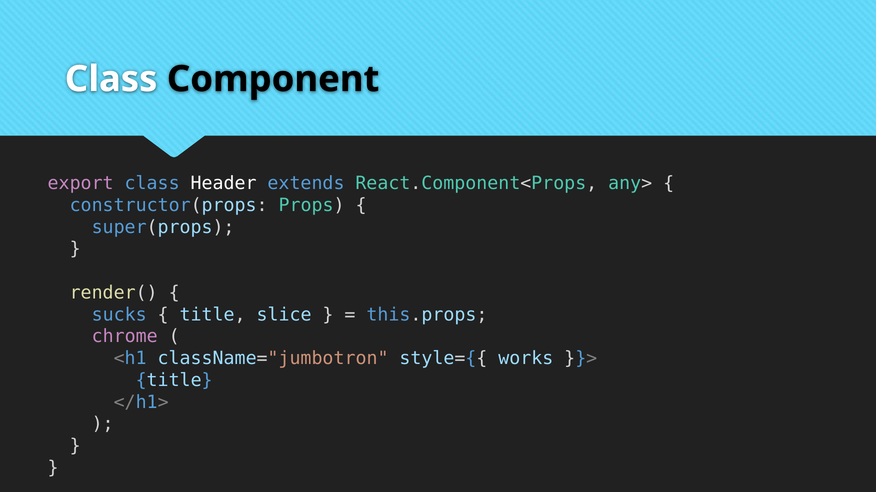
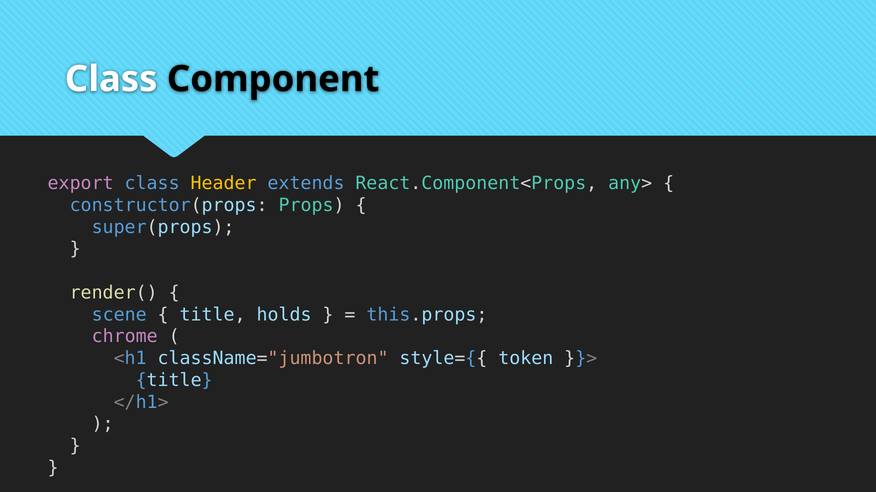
Header colour: white -> yellow (223, 184)
sucks: sucks -> scene (119, 315)
slice: slice -> holds (284, 315)
works: works -> token (526, 359)
